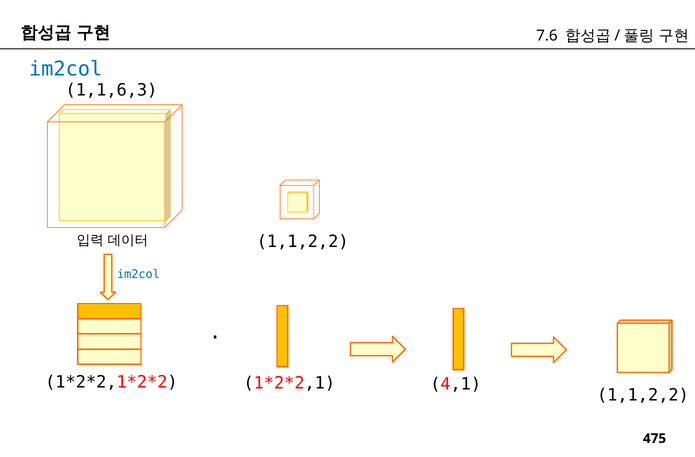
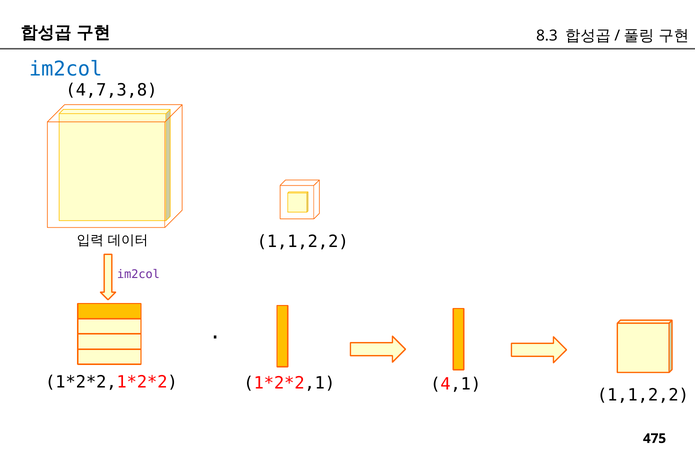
7.6: 7.6 -> 8.3 (547, 36)
1,1,6,3: 1,1,6,3 -> 4,7,3,8 (111, 90)
im2col colour: blue -> purple (138, 274)
